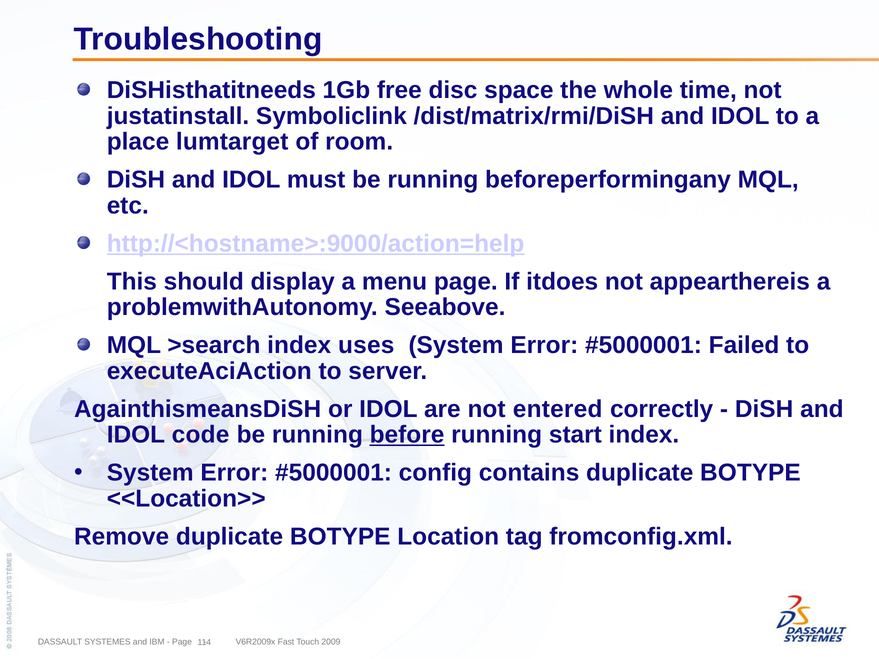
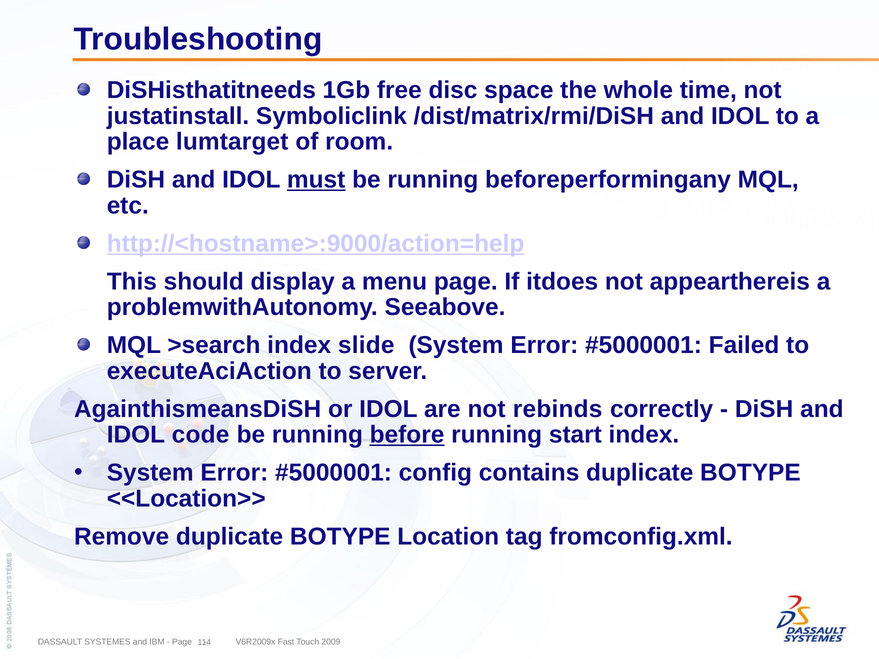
must underline: none -> present (316, 180)
uses: uses -> slide (366, 345)
entered: entered -> rebinds (558, 409)
